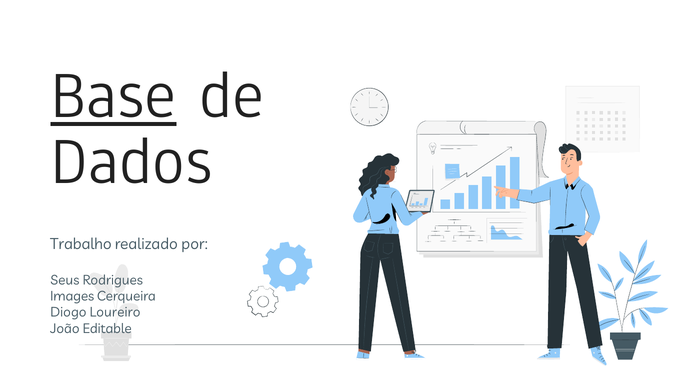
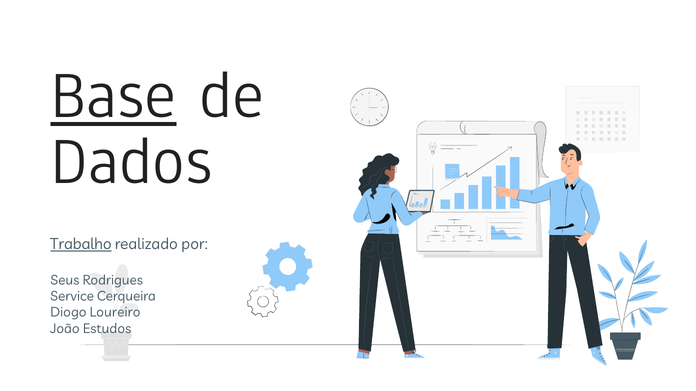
Trabalho underline: none -> present (81, 245)
Images: Images -> Service (72, 297)
Editable: Editable -> Estudos (107, 329)
